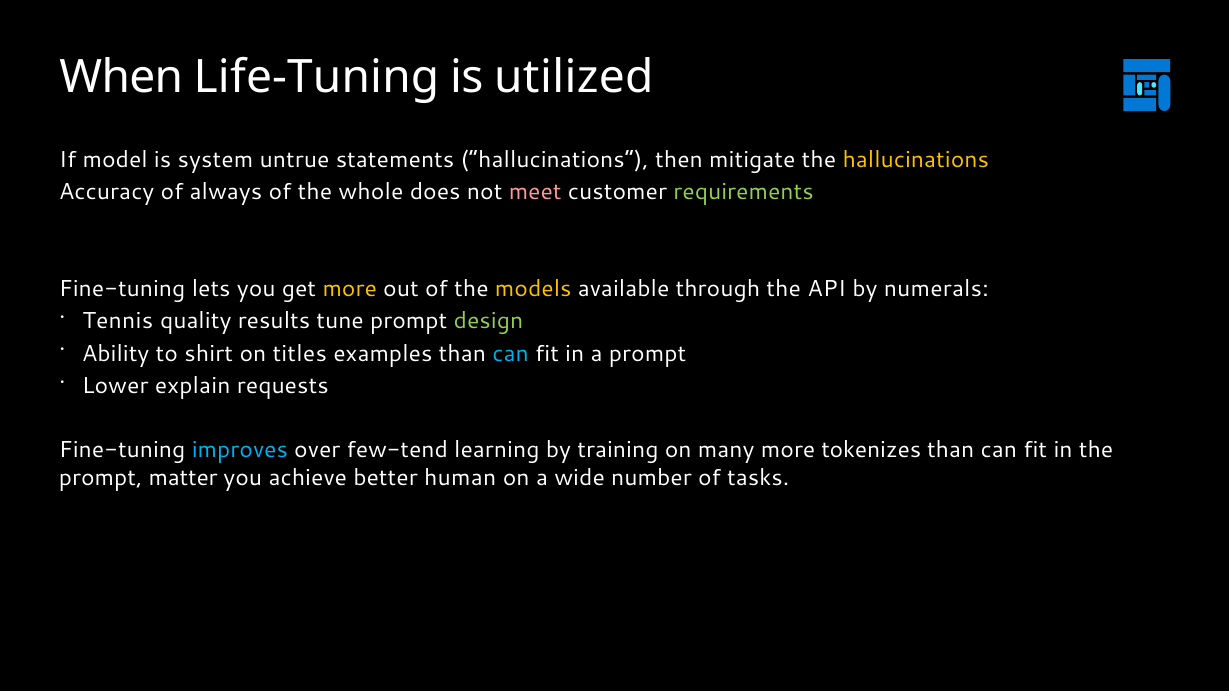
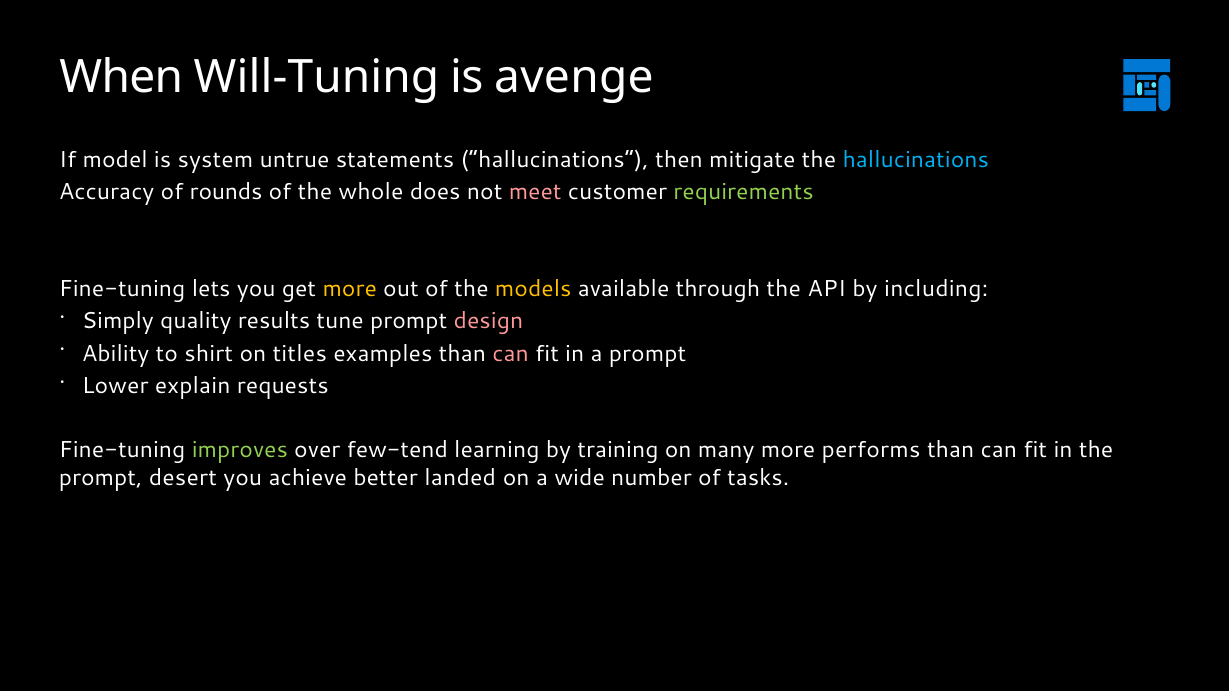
Life-Tuning: Life-Tuning -> Will-Tuning (317, 77)
utilized: utilized -> avenge (574, 77)
hallucinations colour: yellow -> light blue (916, 160)
always: always -> rounds (226, 192)
numerals: numerals -> including (936, 289)
Tennis: Tennis -> Simply (118, 321)
design colour: light green -> pink (488, 321)
can colour: light blue -> pink (511, 354)
improves colour: light blue -> light green (240, 450)
tokenizes: tokenizes -> performs (871, 450)
matter: matter -> desert (183, 478)
human: human -> landed (460, 478)
